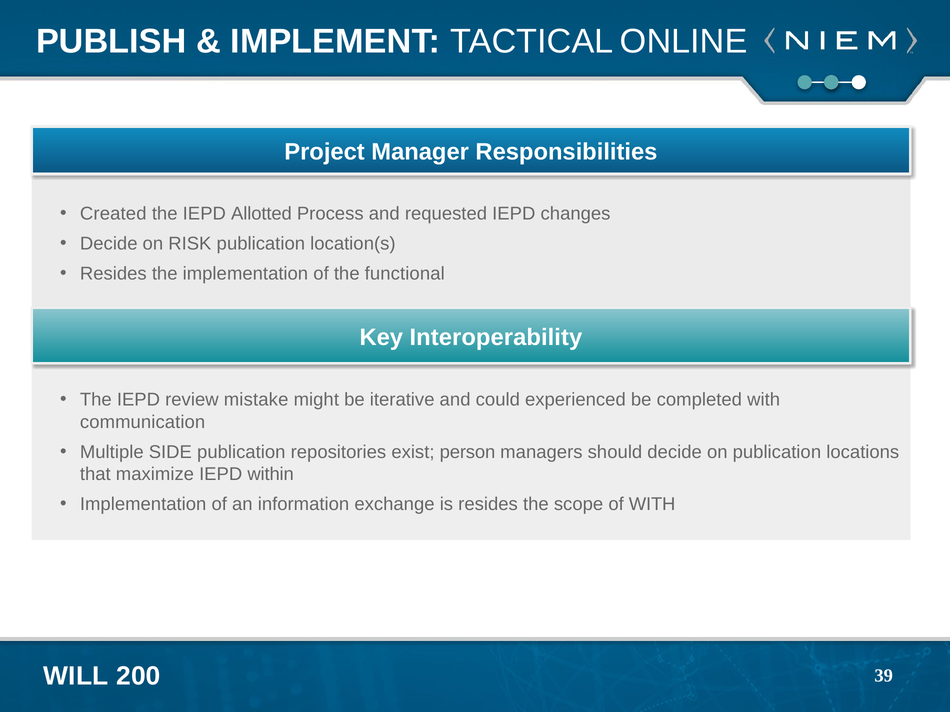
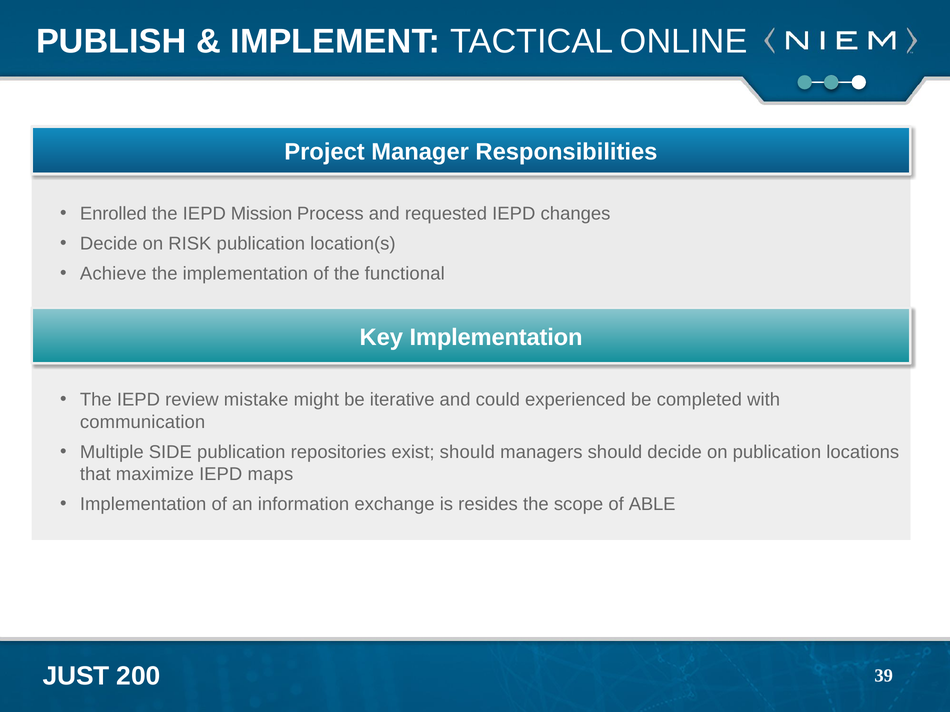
Created: Created -> Enrolled (113, 214)
Allotted: Allotted -> Mission (262, 214)
Resides: Resides -> Achieve (113, 274)
Key Interoperability: Interoperability -> Implementation (496, 337)
exist person: person -> should (467, 452)
within: within -> maps (270, 475)
of WITH: WITH -> ABLE (652, 505)
WILL: WILL -> JUST (76, 676)
